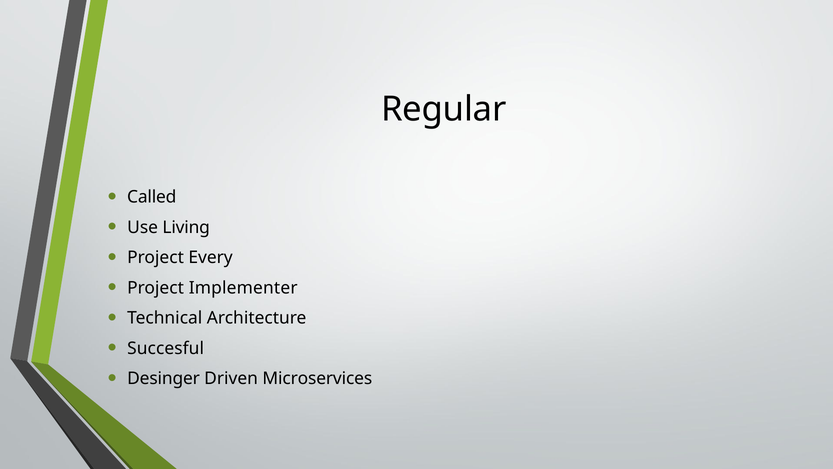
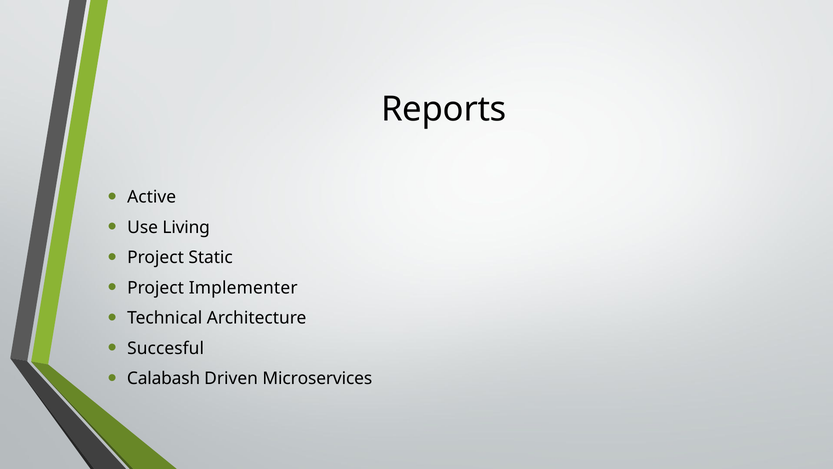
Regular: Regular -> Reports (444, 109)
Called: Called -> Active (152, 197)
Every: Every -> Static (211, 257)
Desinger: Desinger -> Calabash (164, 378)
